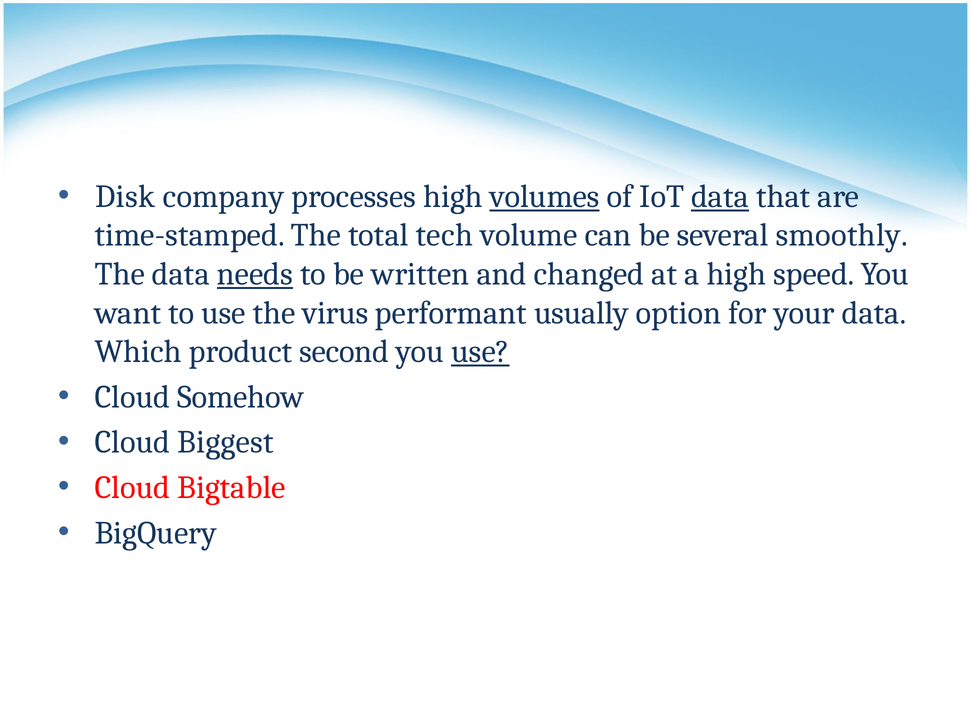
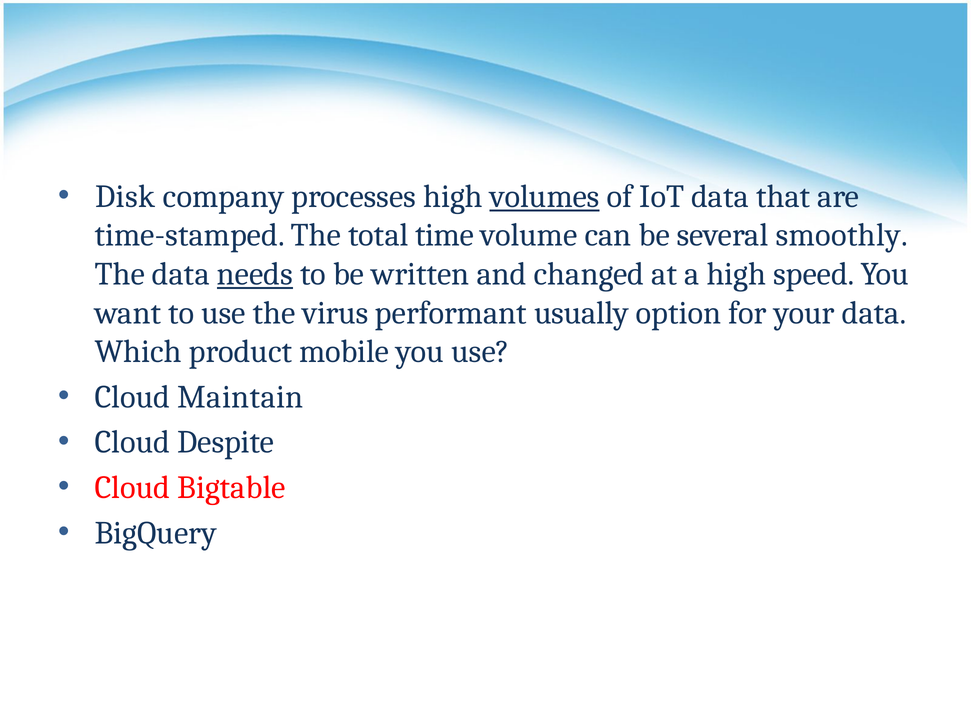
data underline: present -> none (720, 196)
tech: tech -> time (445, 235)
second: second -> mobile (344, 352)
use underline: present -> none (480, 352)
Somehow: Somehow -> Maintain (240, 397)
Biggest: Biggest -> Despite (226, 442)
